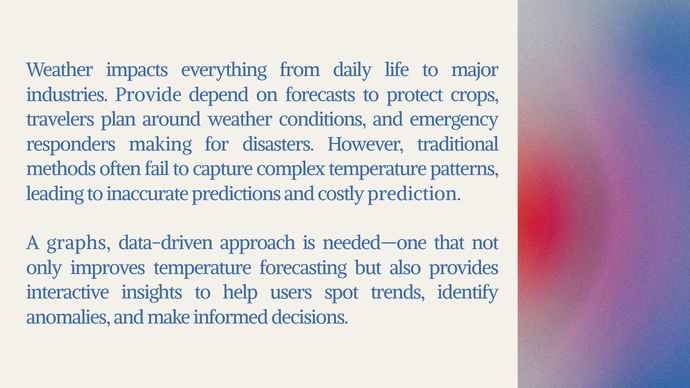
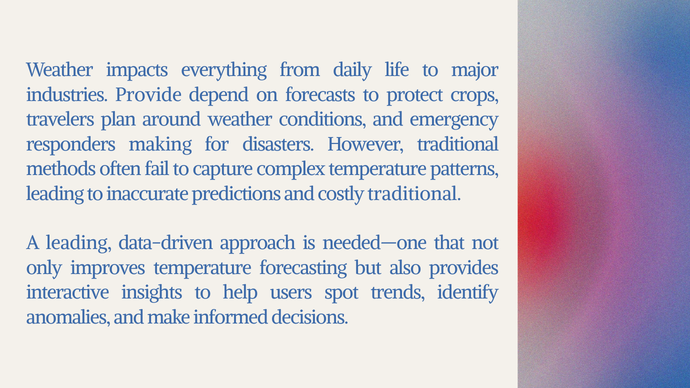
costly prediction: prediction -> traditional (414, 194)
A graphs: graphs -> leading (79, 243)
